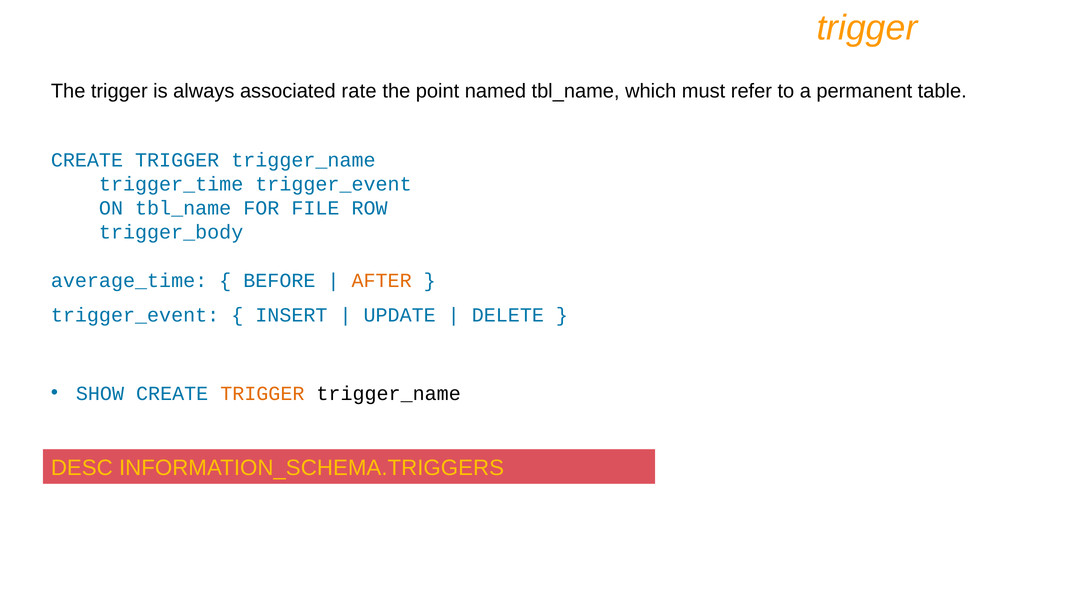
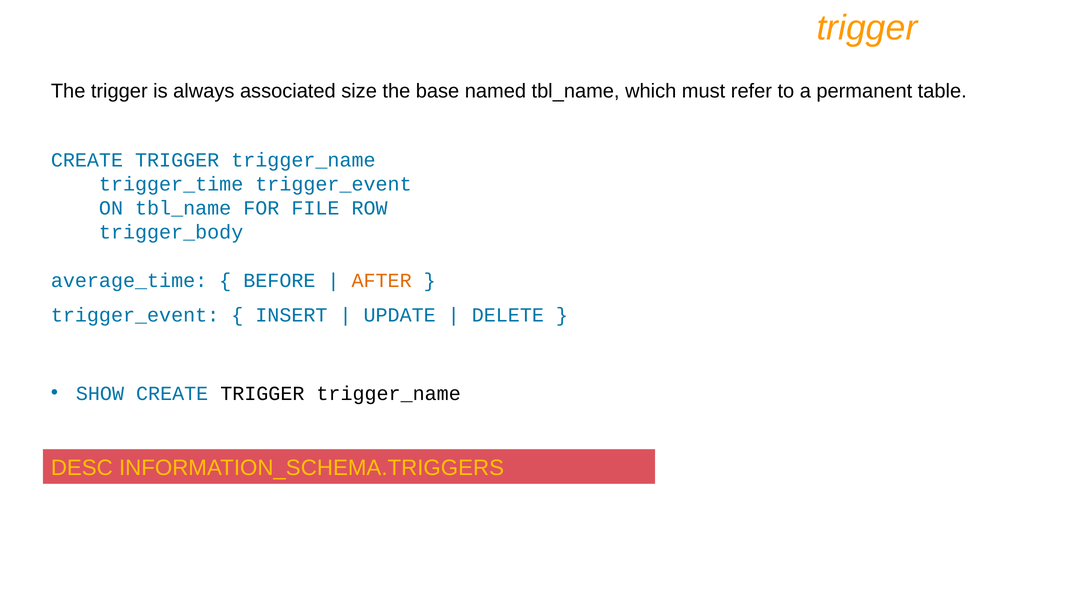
rate: rate -> size (359, 91)
point: point -> base (438, 91)
TRIGGER colour: orange -> black (262, 393)
